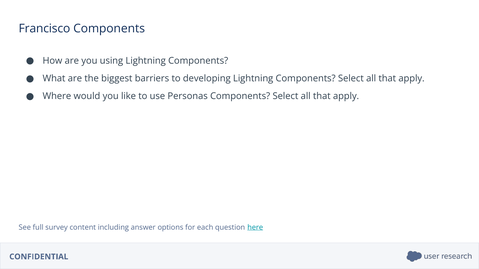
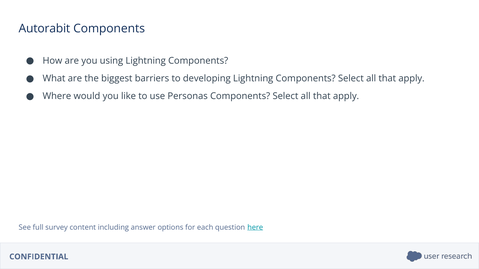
Francisco: Francisco -> Autorabit (44, 29)
